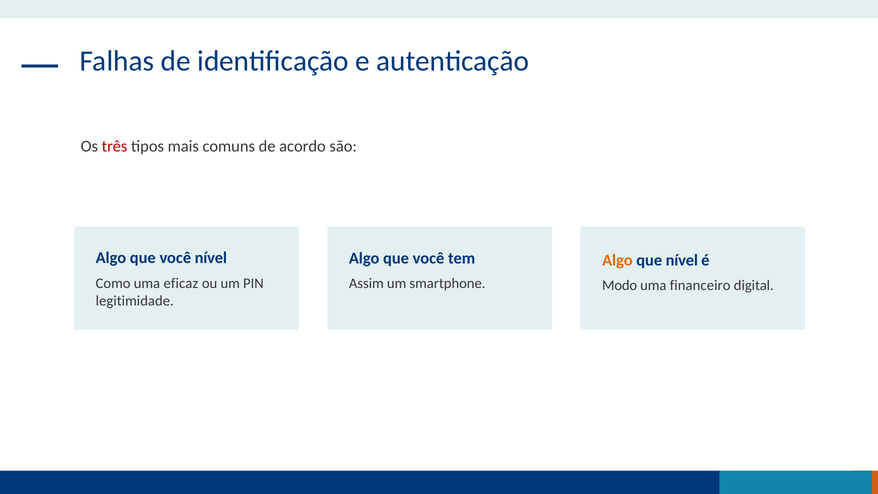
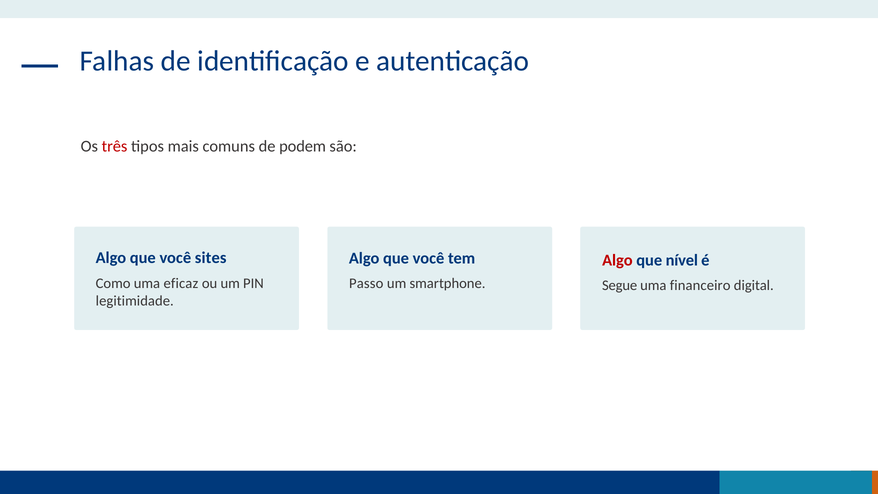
acordo: acordo -> podem (303, 146)
você nível: nível -> sites (211, 258)
Algo colour: orange -> red (617, 260)
Assim: Assim -> Passo (366, 283)
Modo: Modo -> Segue (620, 286)
